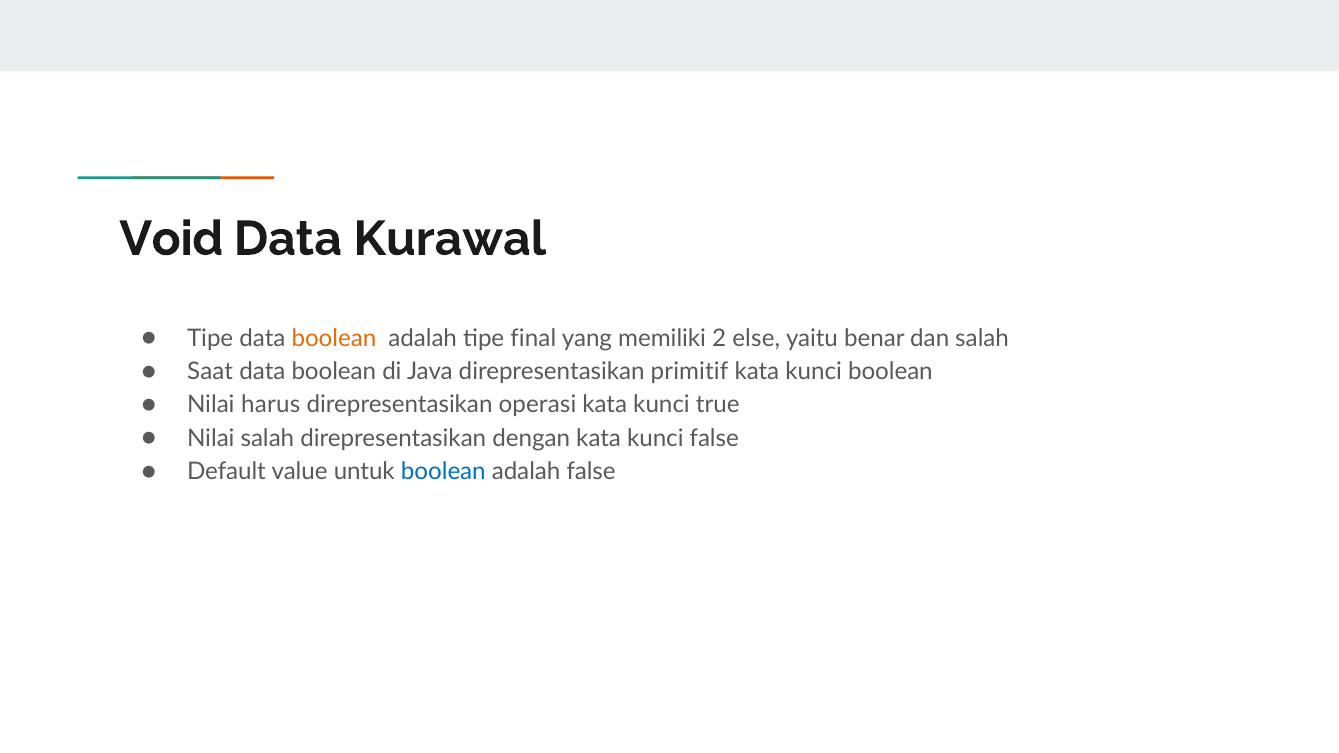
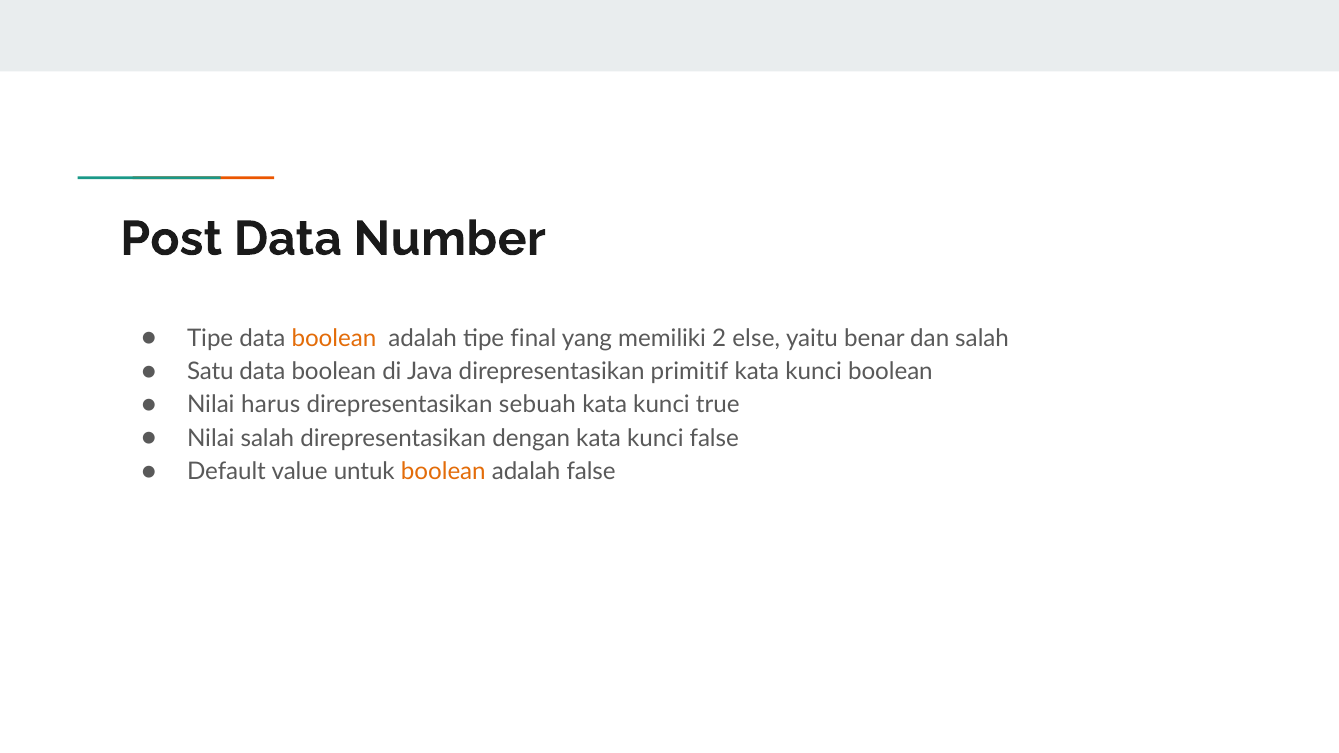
Void: Void -> Post (171, 239)
Kurawal: Kurawal -> Number (450, 239)
Saat: Saat -> Satu (210, 372)
operasi: operasi -> sebuah (537, 405)
boolean colour: blue -> orange (443, 472)
